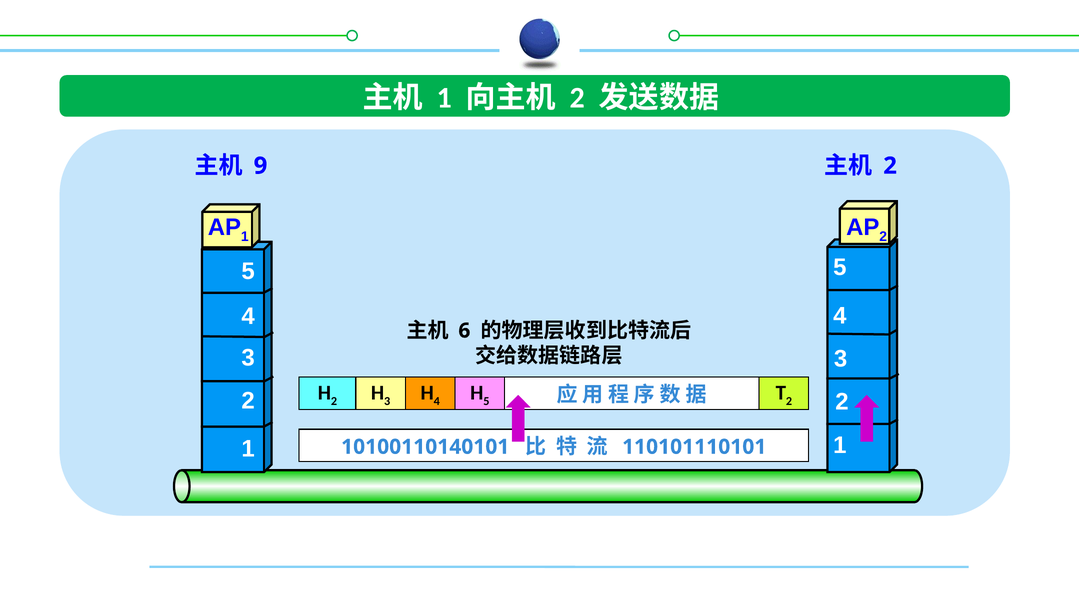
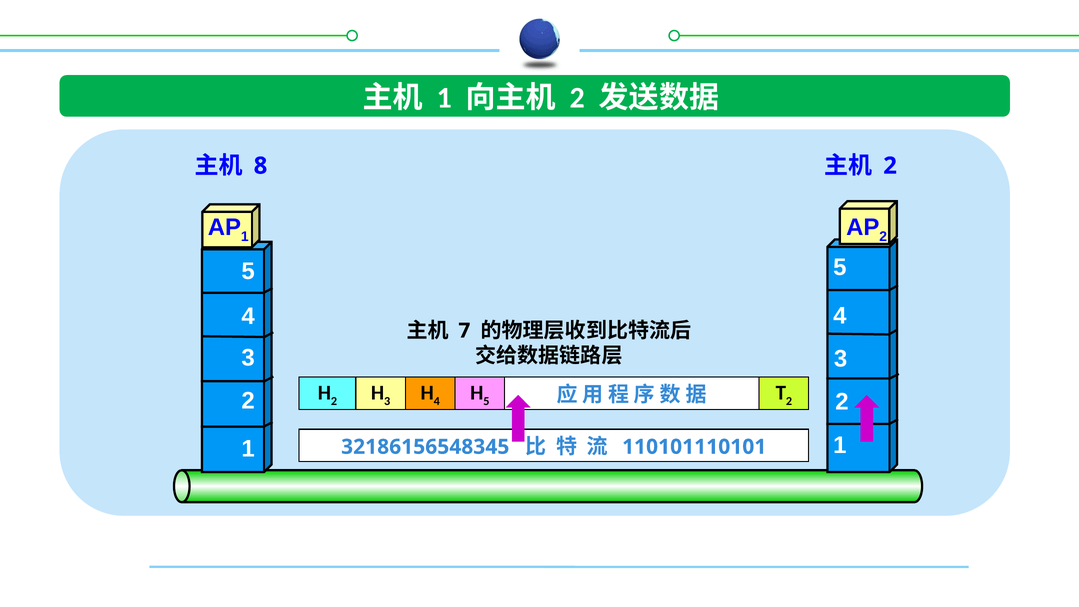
9: 9 -> 8 (261, 166)
6: 6 -> 7 (464, 331)
10100110140101: 10100110140101 -> 32186156548345 (425, 447)
